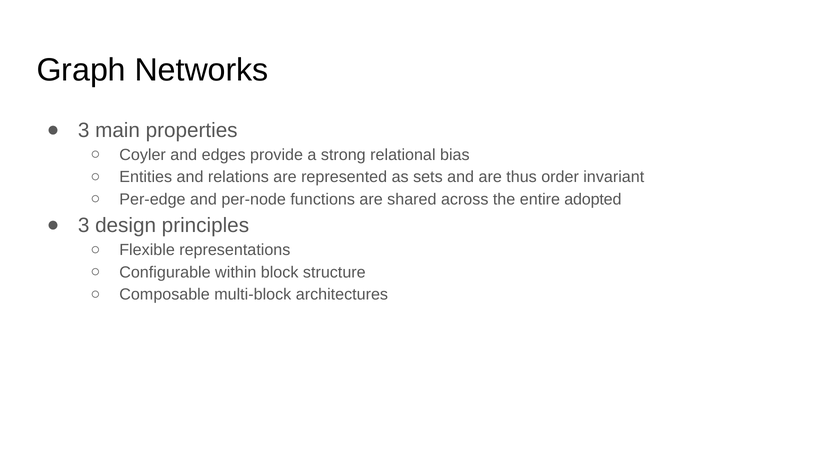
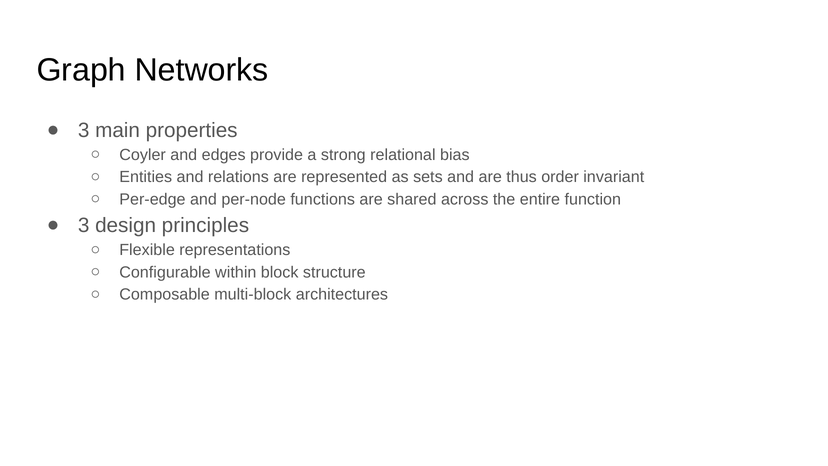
adopted: adopted -> function (593, 199)
